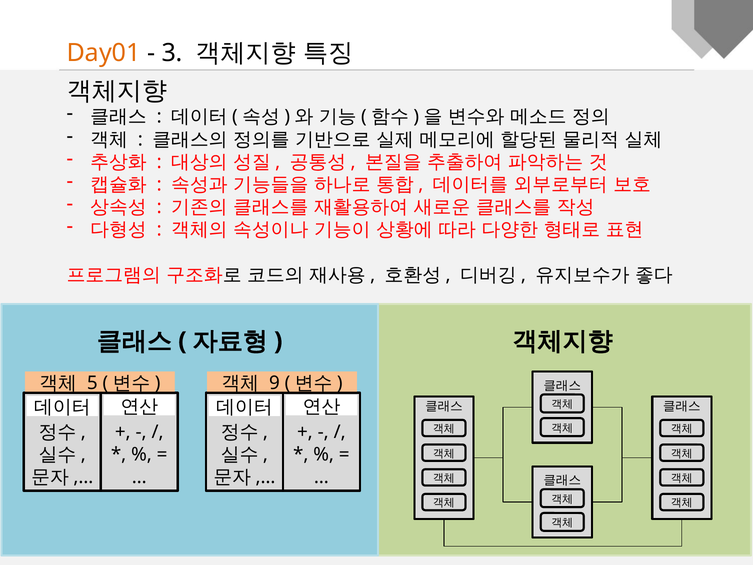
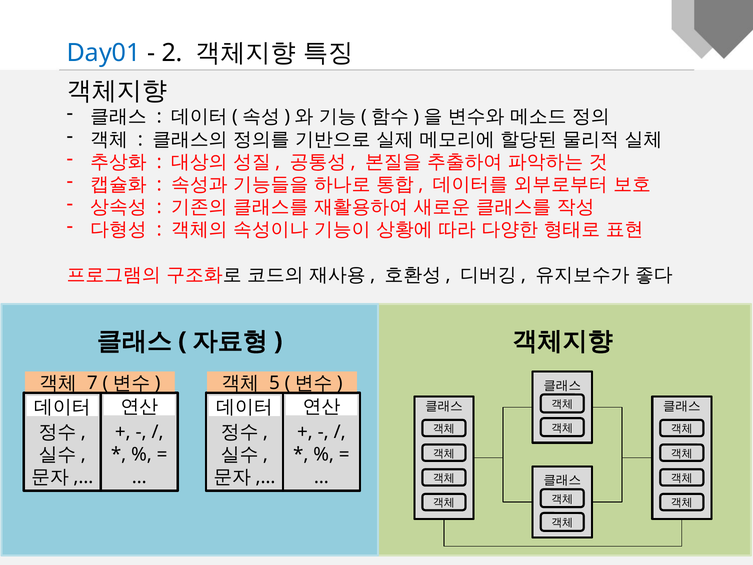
Day01 colour: orange -> blue (104, 53)
3: 3 -> 2 (172, 53)
5: 5 -> 7 (92, 383)
9: 9 -> 5 (274, 383)
